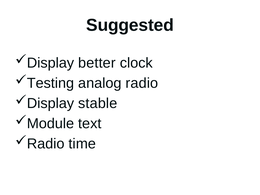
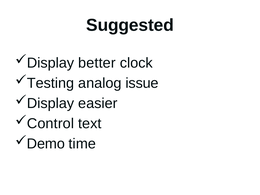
analog radio: radio -> issue (142, 83)
stable: stable -> easier (98, 103)
Module: Module -> Control (51, 124)
Radio: Radio -> Demo (46, 144)
